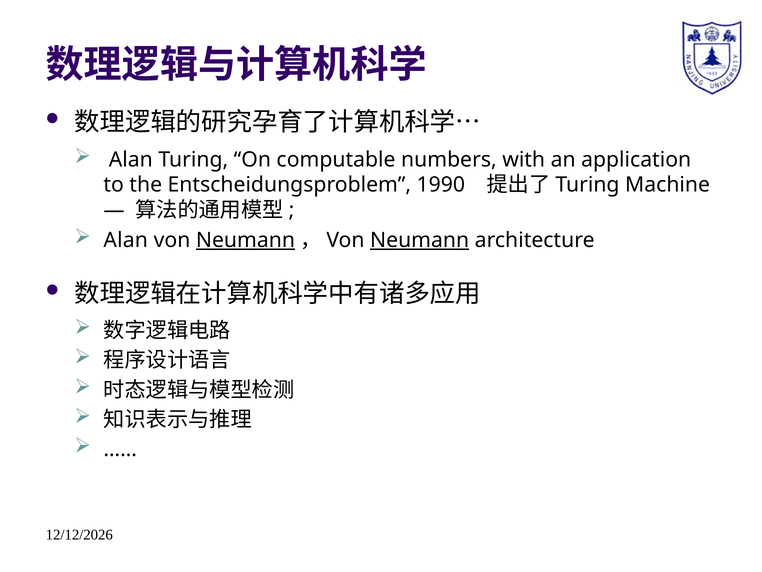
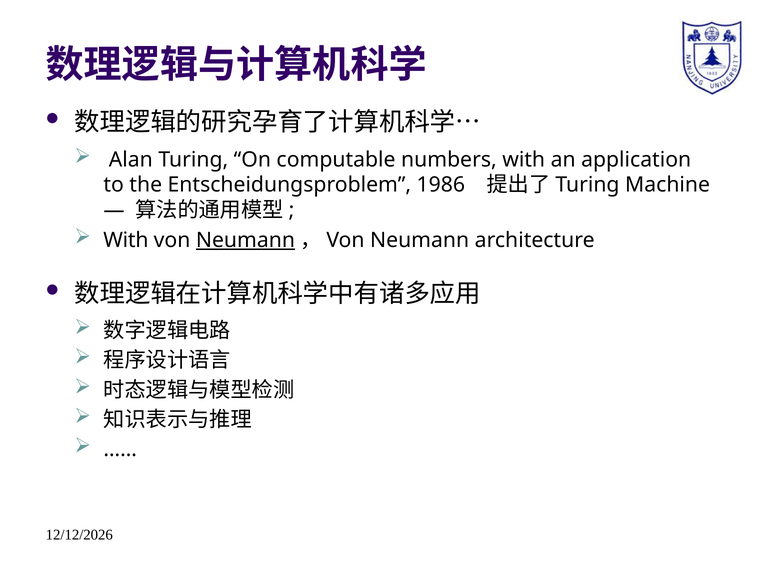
1990: 1990 -> 1986 (441, 185)
Alan: Alan -> With (126, 240)
Neumann underline: present -> none (420, 240)
